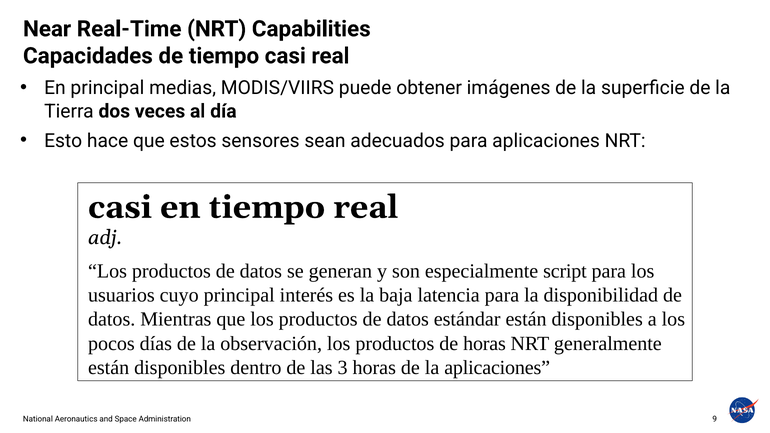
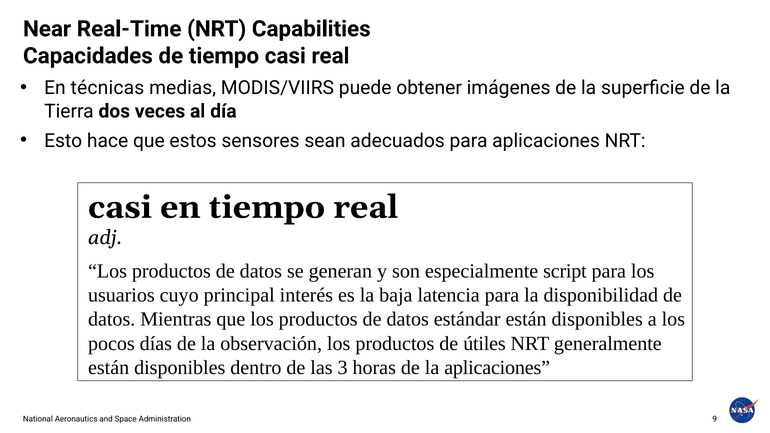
En principal: principal -> técnicas (107, 88)
de horas: horas -> útiles (484, 344)
